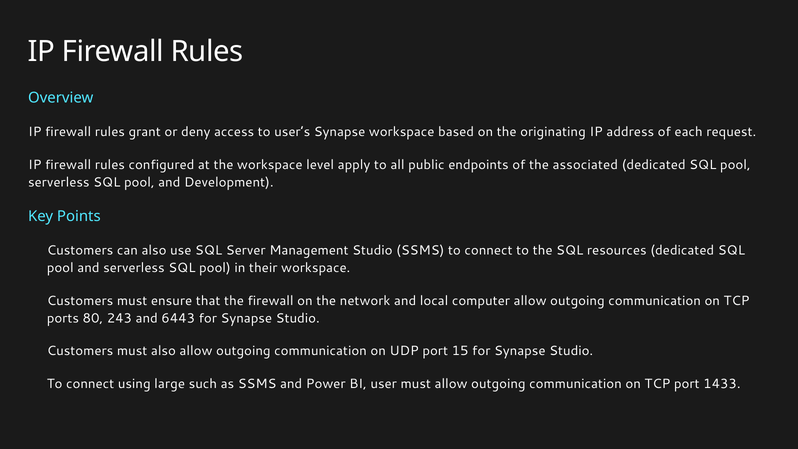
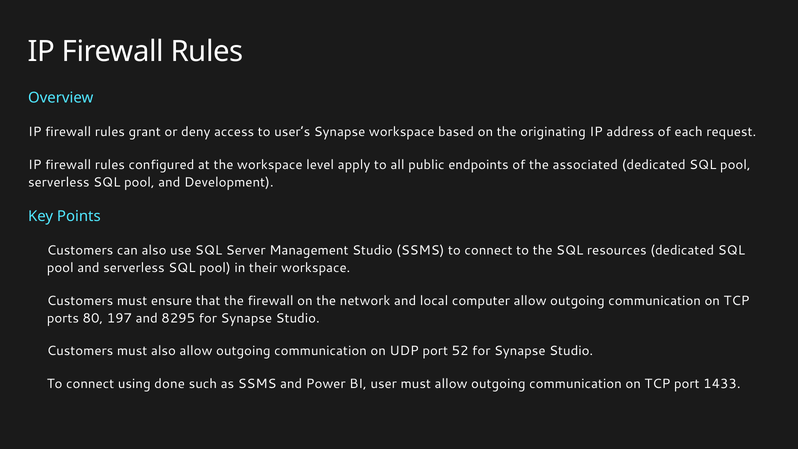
243: 243 -> 197 (119, 318)
6443: 6443 -> 8295 (178, 318)
15: 15 -> 52 (460, 351)
large: large -> done (170, 384)
